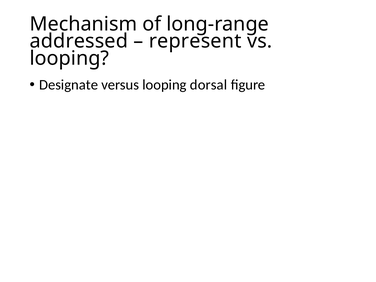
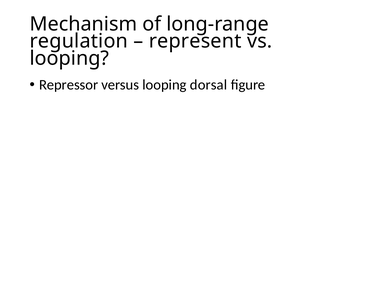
addressed: addressed -> regulation (79, 41)
Designate: Designate -> Repressor (69, 85)
